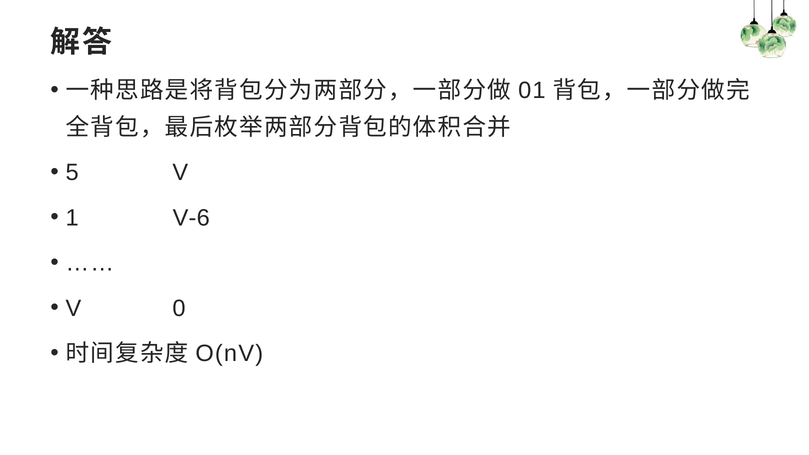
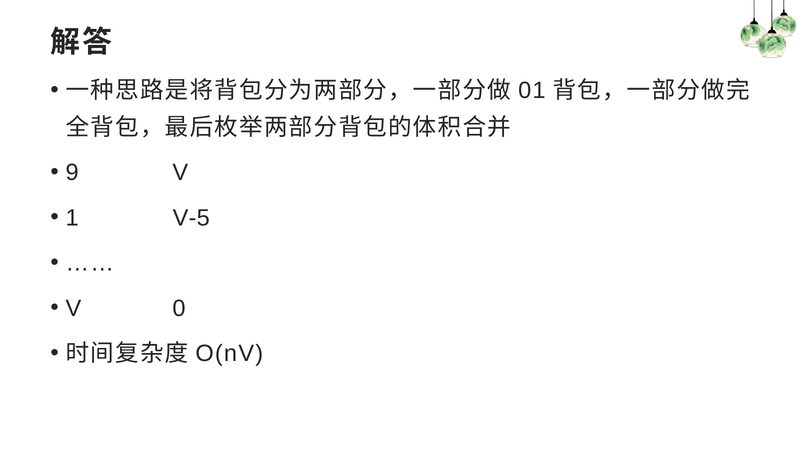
5: 5 -> 9 (72, 173)
V-6: V-6 -> V-5 (191, 218)
